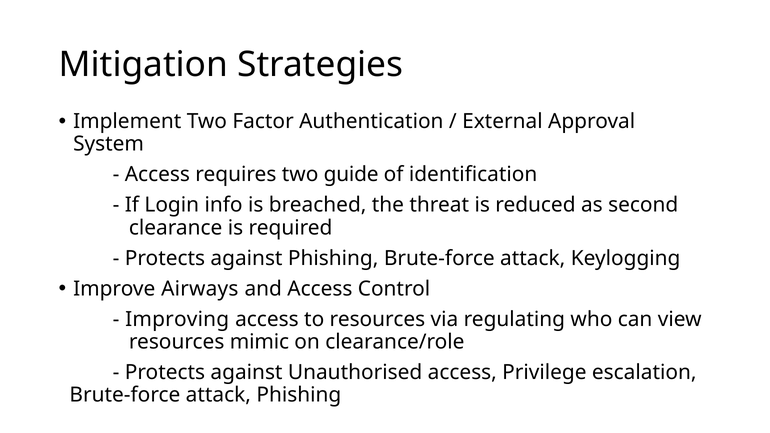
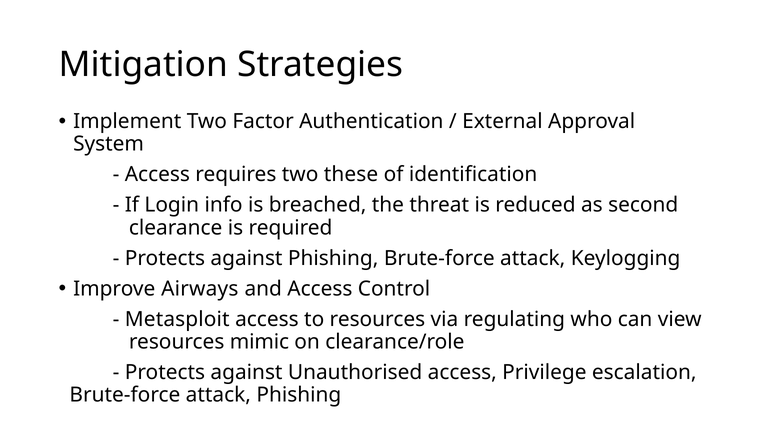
guide: guide -> these (351, 175)
Improving: Improving -> Metasploit (177, 319)
